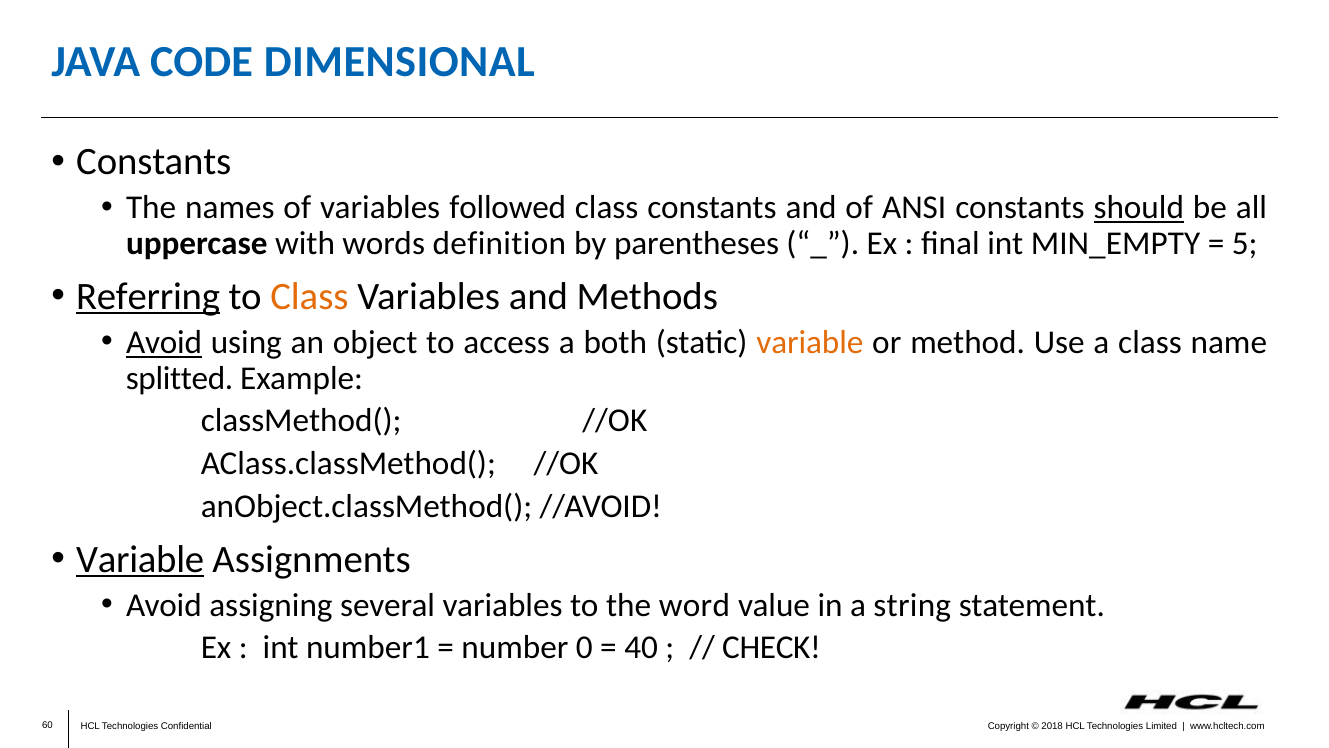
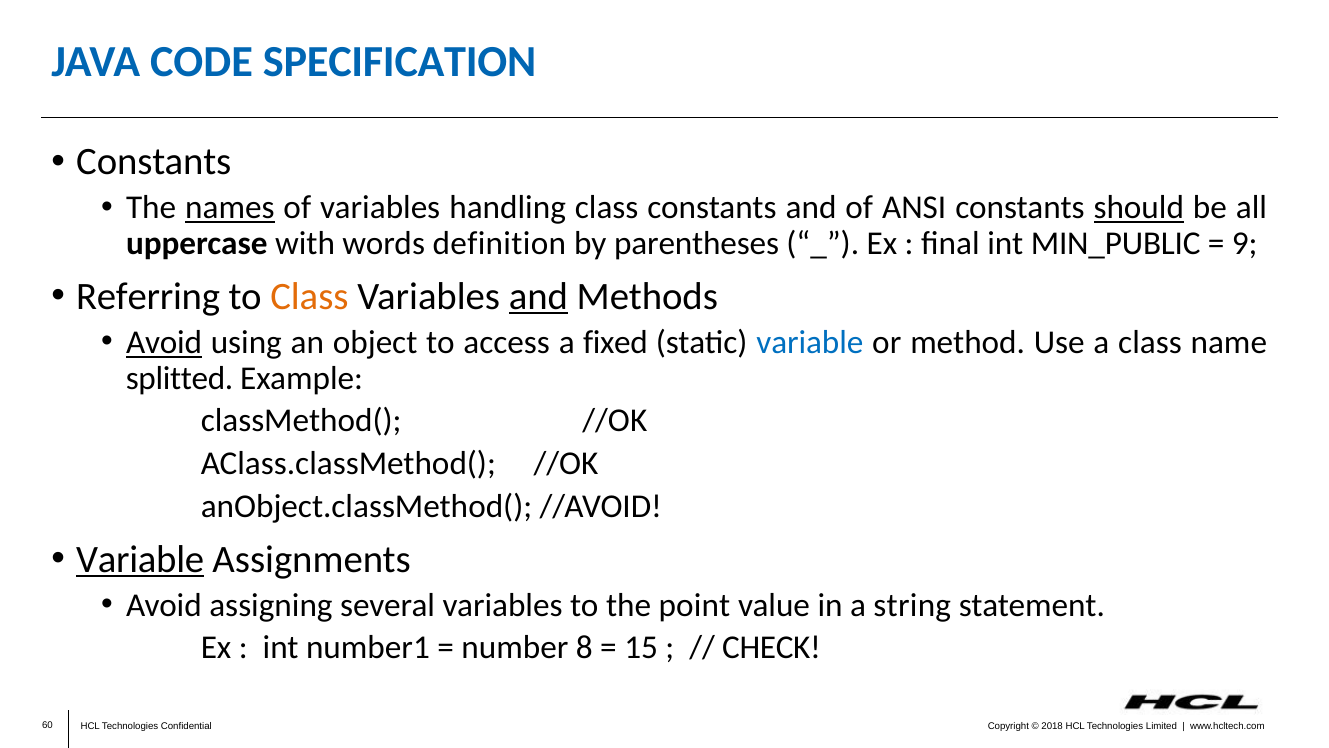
DIMENSIONAL: DIMENSIONAL -> SPECIFICATION (400, 61)
names underline: none -> present (230, 208)
followed: followed -> handling (508, 208)
MIN_EMPTY: MIN_EMPTY -> MIN_PUBLIC (1116, 244)
5: 5 -> 9 (1245, 244)
Referring underline: present -> none (148, 296)
and underline: none -> present (538, 296)
both: both -> fixed (615, 342)
variable colour: orange -> blue (810, 342)
word: word -> point (694, 605)
0: 0 -> 8 (584, 648)
40: 40 -> 15 (641, 648)
